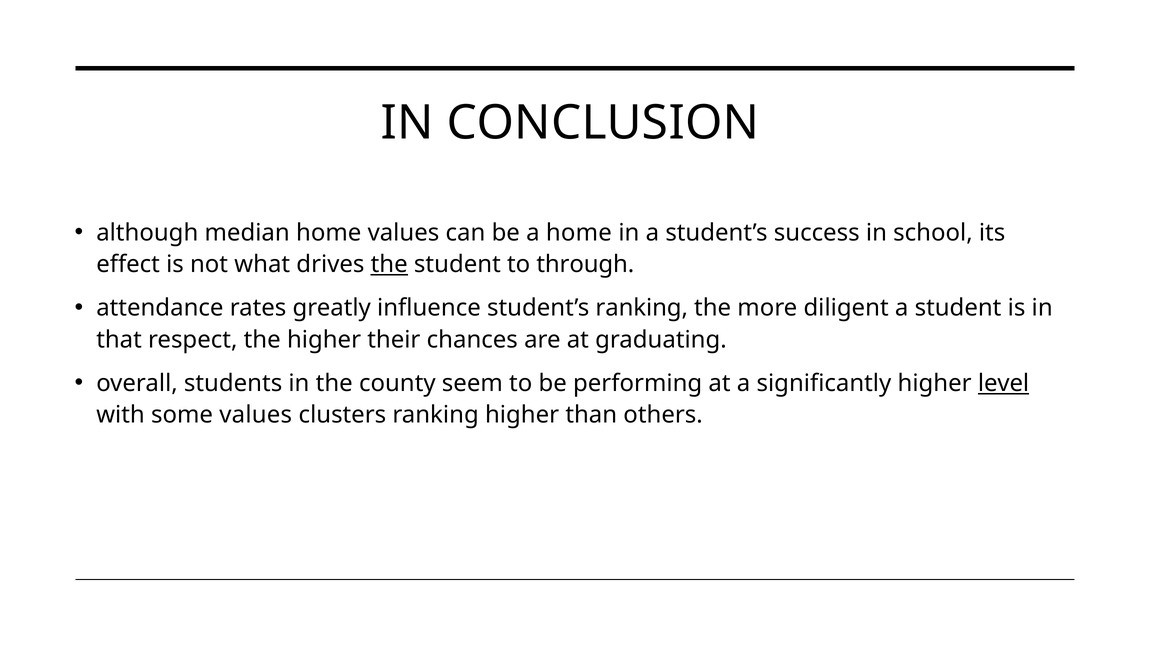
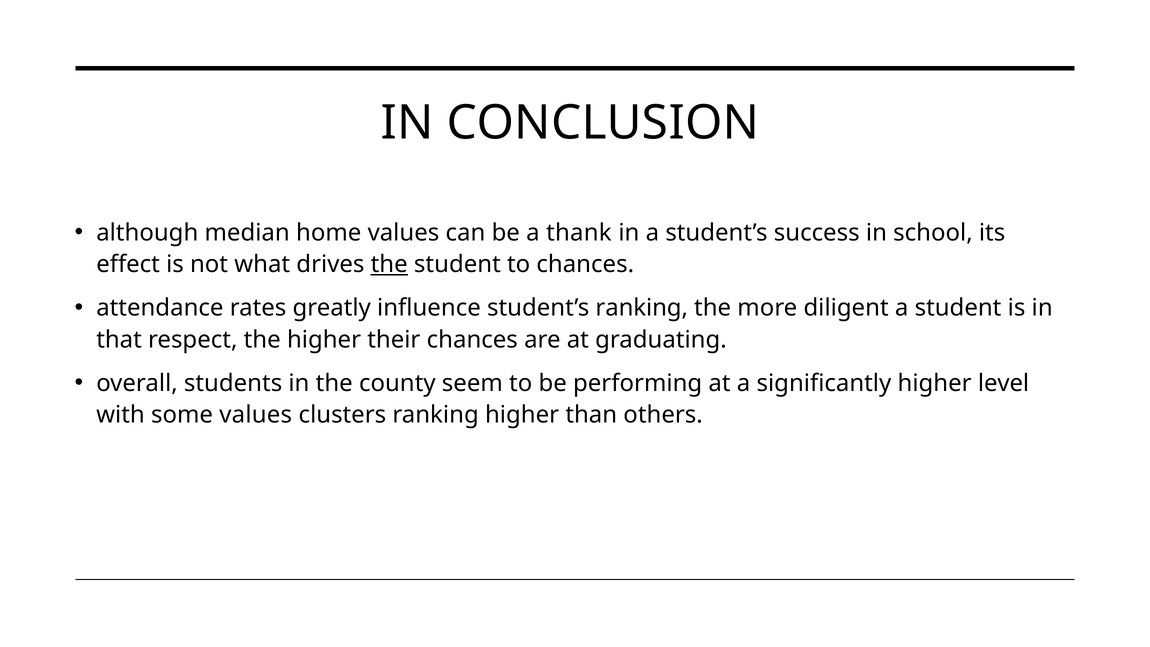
a home: home -> thank (579, 233)
to through: through -> chances (585, 264)
level underline: present -> none (1004, 383)
